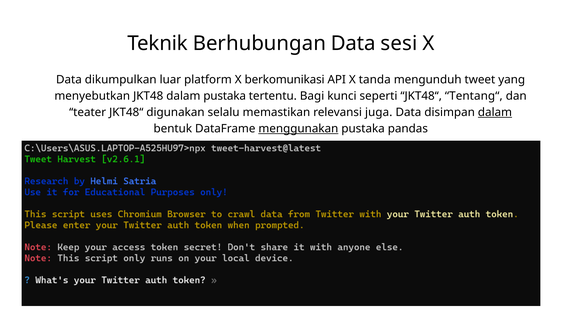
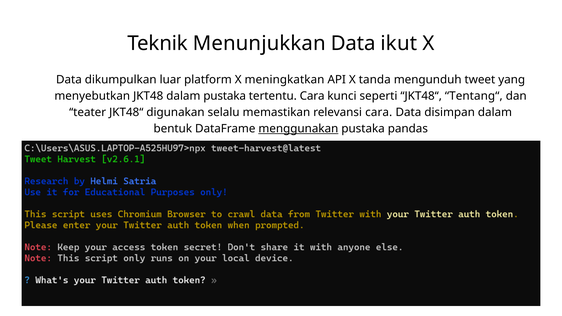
Berhubungan: Berhubungan -> Menunjukkan (259, 44)
sesi: sesi -> ikut (399, 44)
berkomunikasi: berkomunikasi -> meningkatkan (285, 80)
tertentu Bagi: Bagi -> Cara (312, 96)
relevansi juga: juga -> cara (379, 112)
dalam underline: present -> none (495, 112)
